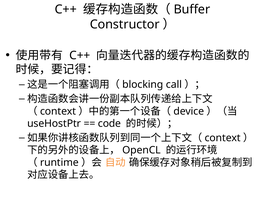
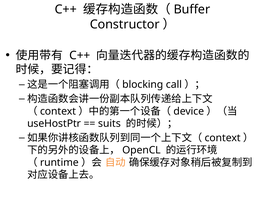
code: code -> suits (109, 124)
